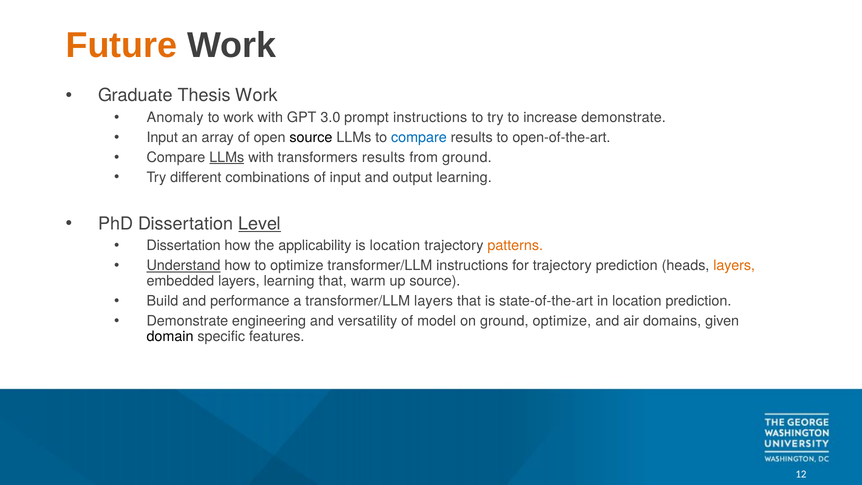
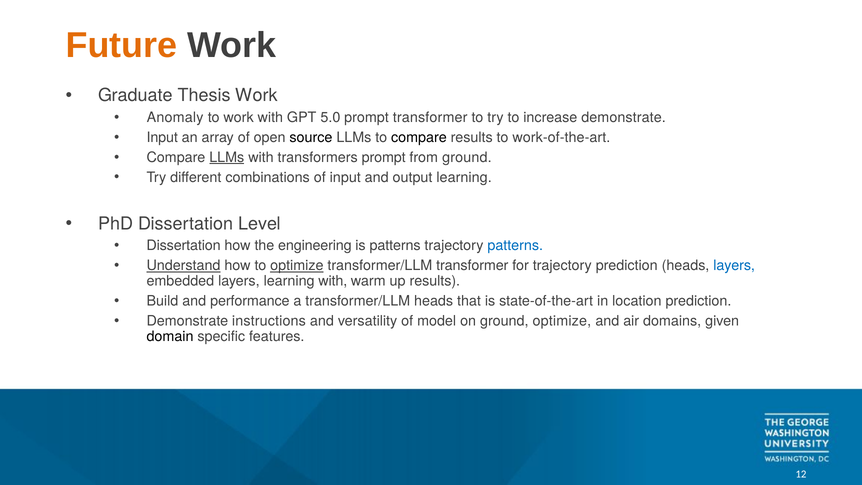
3.0: 3.0 -> 5.0 (330, 117)
prompt instructions: instructions -> transformer (430, 117)
compare colour: blue -> black (419, 137)
open-of-the-art: open-of-the-art -> work-of-the-art (561, 137)
transformers results: results -> prompt (384, 157)
Level underline: present -> none (260, 224)
applicability: applicability -> engineering (315, 246)
is location: location -> patterns (395, 246)
patterns colour: orange -> blue (515, 246)
optimize underline: none -> present (297, 266)
transformer/LLM instructions: instructions -> transformer (472, 266)
layers colour: orange -> blue (734, 266)
learning that: that -> with (333, 281)
up source: source -> results (435, 281)
transformer/LLM layers: layers -> heads (434, 301)
engineering: engineering -> instructions (269, 321)
